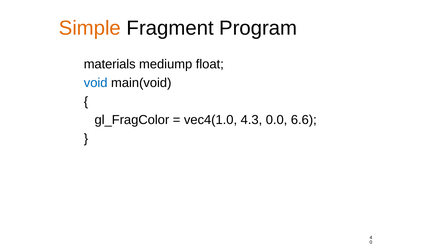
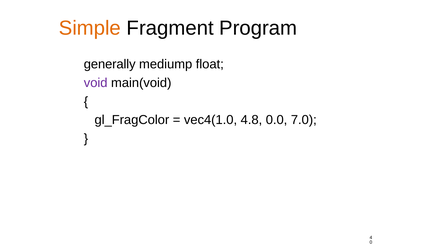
materials: materials -> generally (110, 64)
void colour: blue -> purple (96, 83)
4.3: 4.3 -> 4.8 (251, 120)
6.6: 6.6 -> 7.0 (304, 120)
